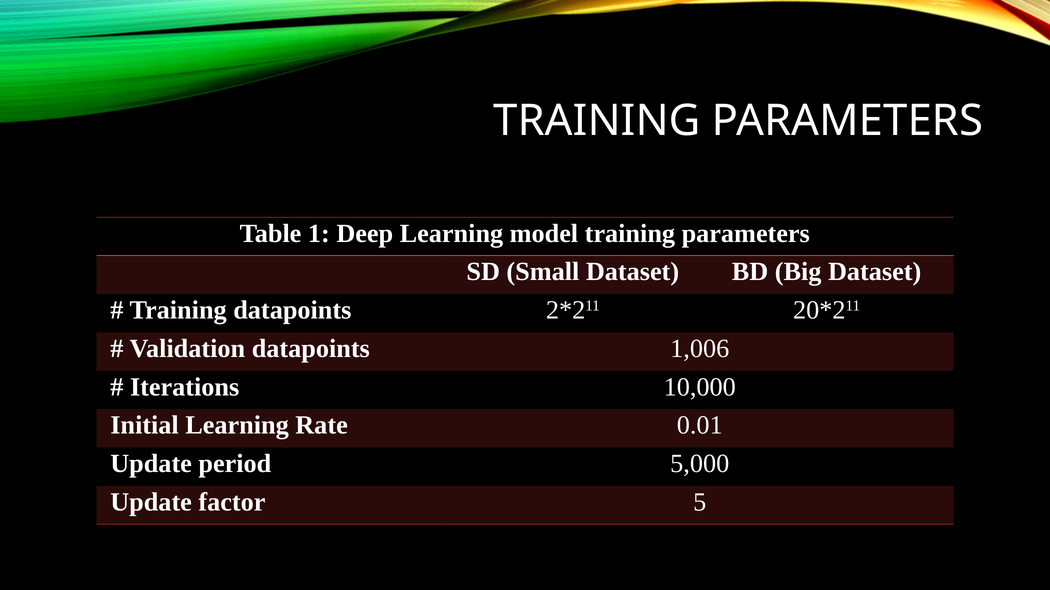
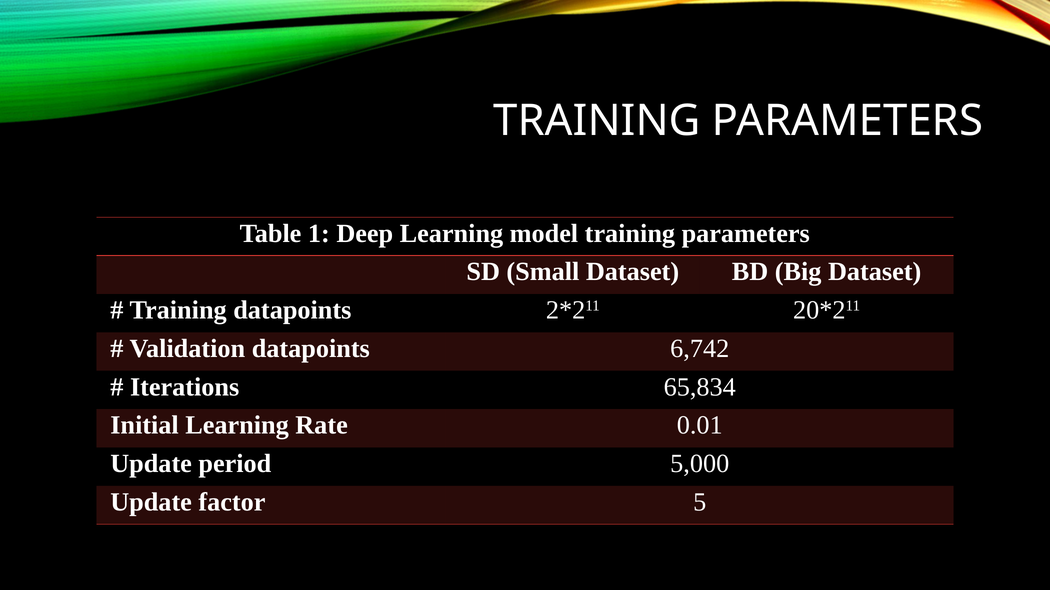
1,006: 1,006 -> 6,742 (700, 349)
10,000: 10,000 -> 65,834 (700, 387)
